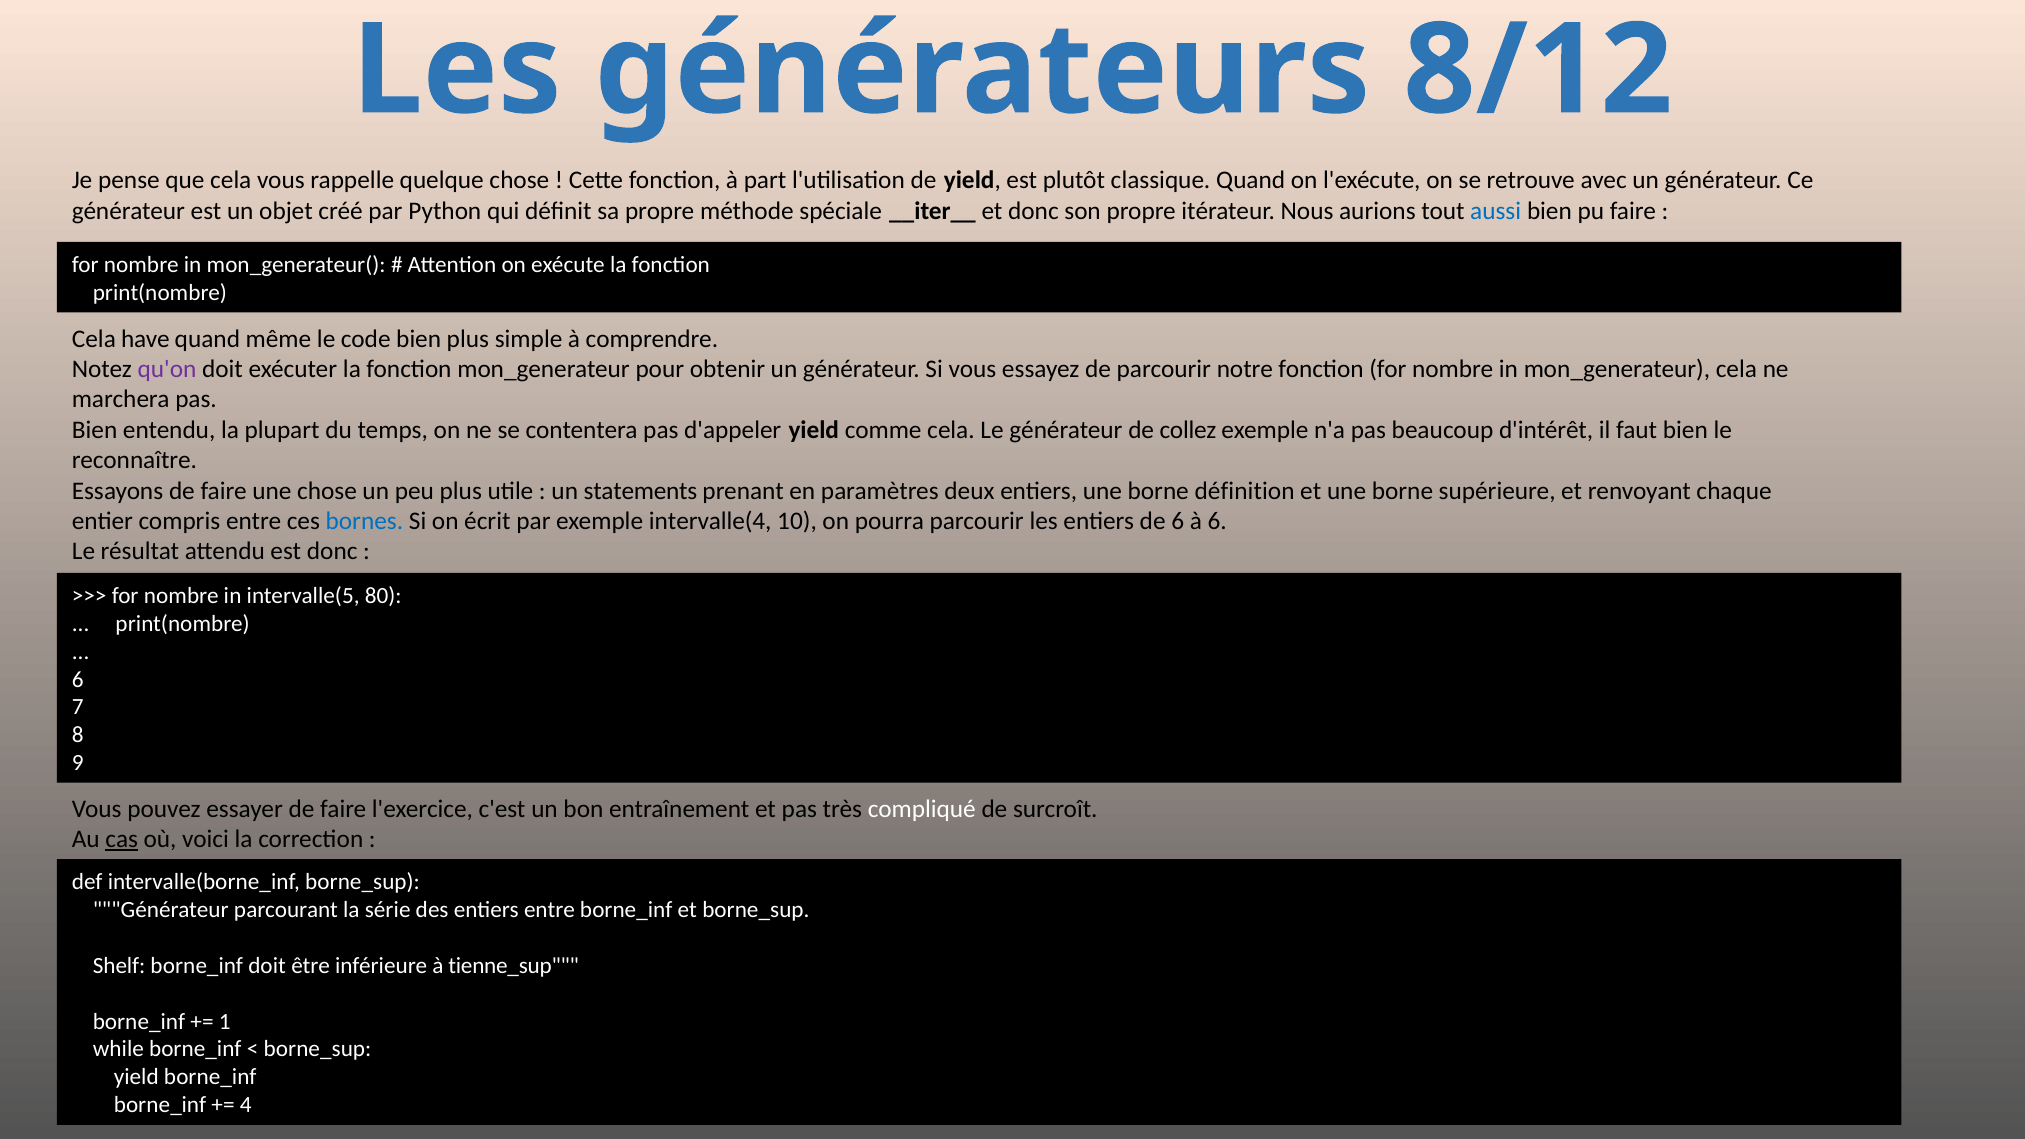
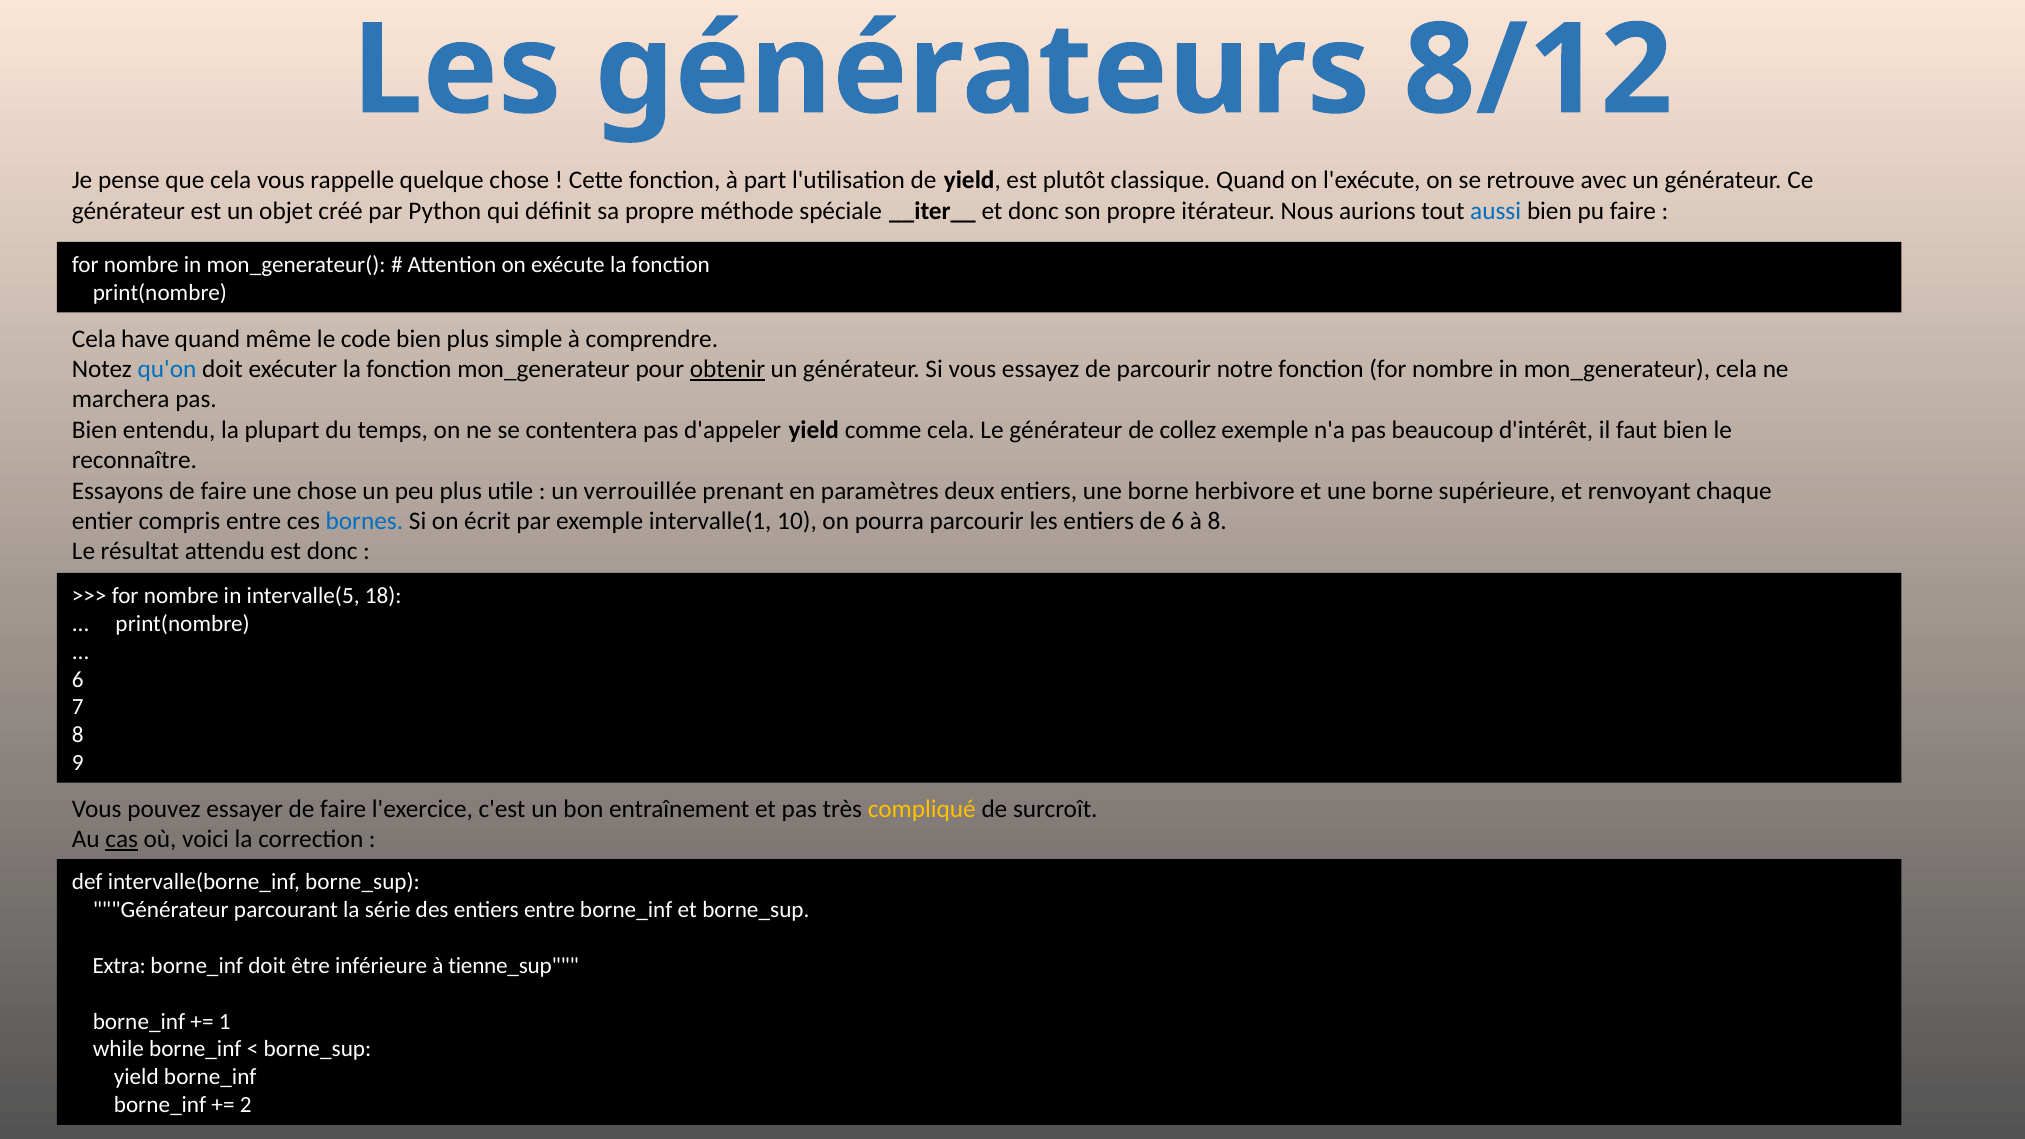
qu'on colour: purple -> blue (167, 369)
obtenir underline: none -> present (727, 369)
statements: statements -> verrouillée (640, 491)
définition: définition -> herbivore (1245, 491)
intervalle(4: intervalle(4 -> intervalle(1 (710, 521)
à 6: 6 -> 8 (1217, 521)
80: 80 -> 18 (383, 596)
compliqué colour: white -> yellow (922, 809)
Shelf: Shelf -> Extra (119, 966)
4: 4 -> 2 (246, 1105)
